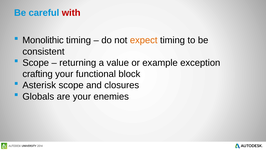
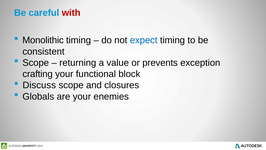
expect colour: orange -> blue (144, 40)
example: example -> prevents (160, 63)
Asterisk: Asterisk -> Discuss (39, 85)
